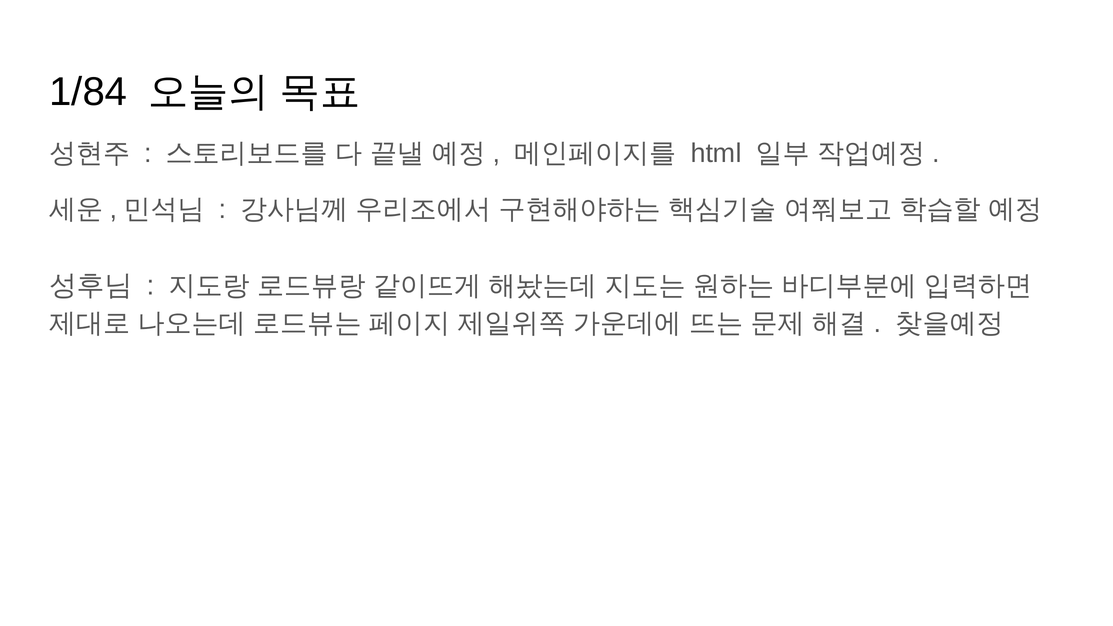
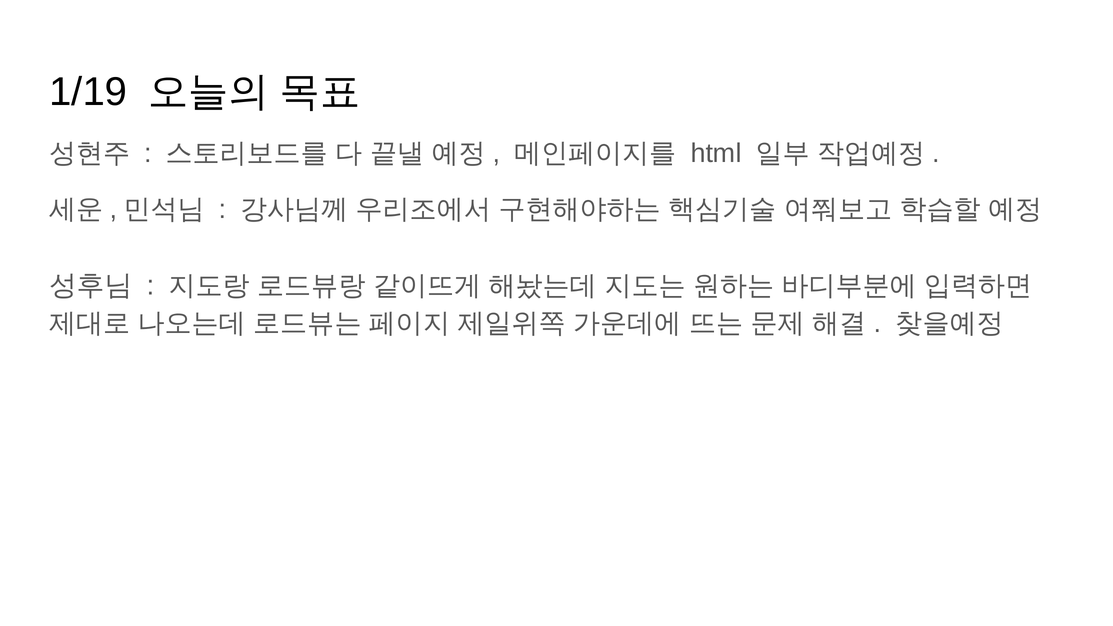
1/84: 1/84 -> 1/19 (88, 92)
